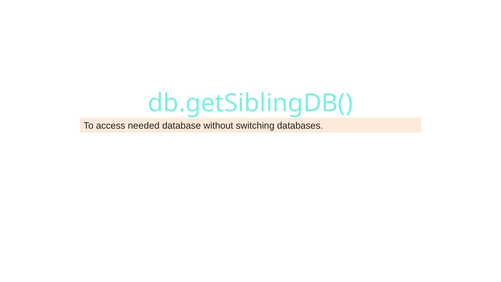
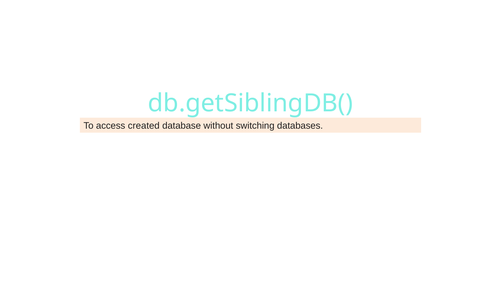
needed: needed -> created (144, 126)
